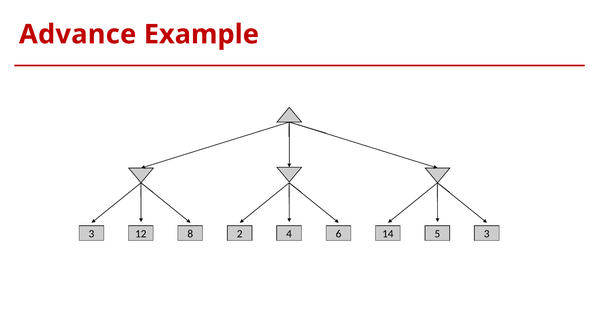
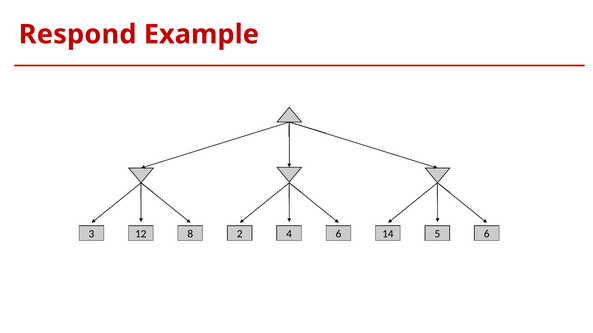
Advance: Advance -> Respond (78, 34)
5 3: 3 -> 6 (487, 234)
